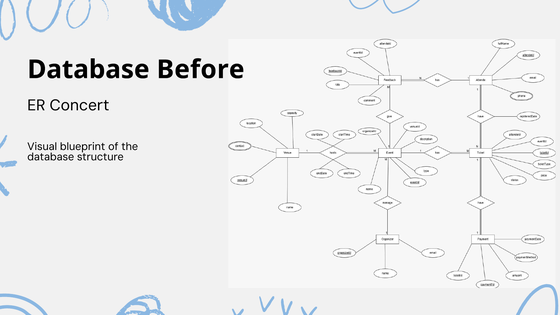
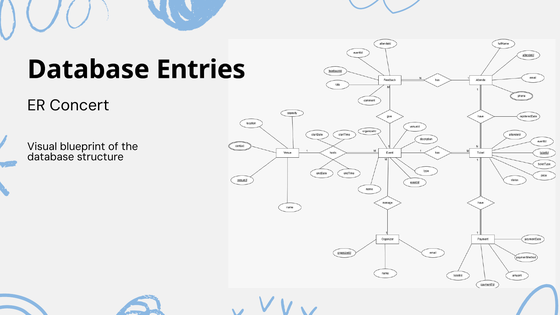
Before: Before -> Entries (201, 70)
